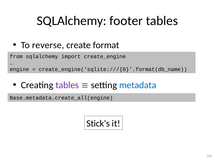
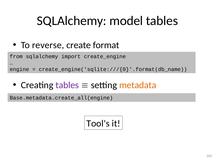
footer: footer -> model (126, 21)
metadata colour: blue -> orange (138, 85)
Stick's: Stick's -> Tool's (98, 124)
